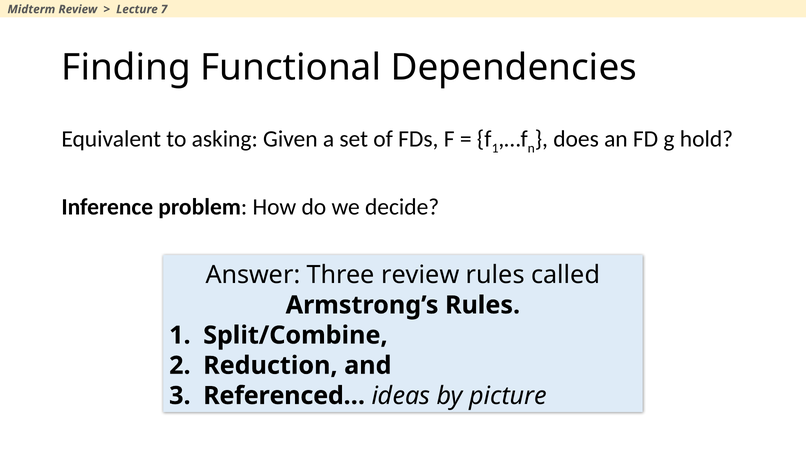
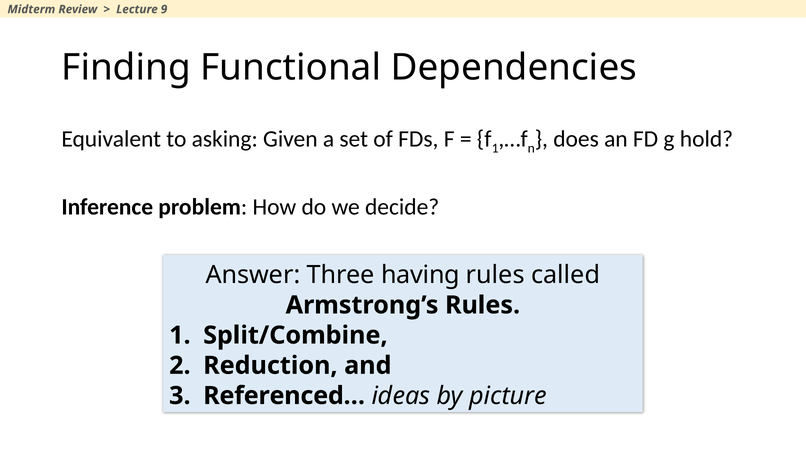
7: 7 -> 9 (164, 9)
Three review: review -> having (420, 275)
